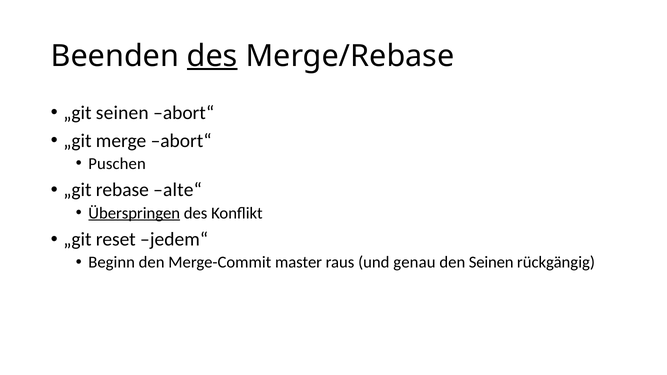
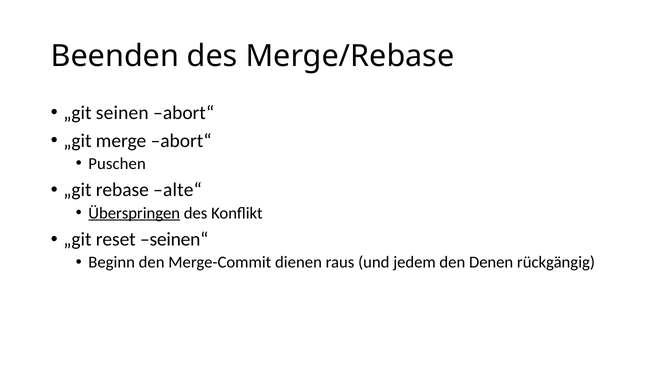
des underline: present -> none (212, 56)
jedem“: jedem“ -> seinen“ (174, 240)
master: master -> dienen (298, 263)
genau: genau -> jedem (415, 263)
den Seinen: Seinen -> Denen (491, 263)
